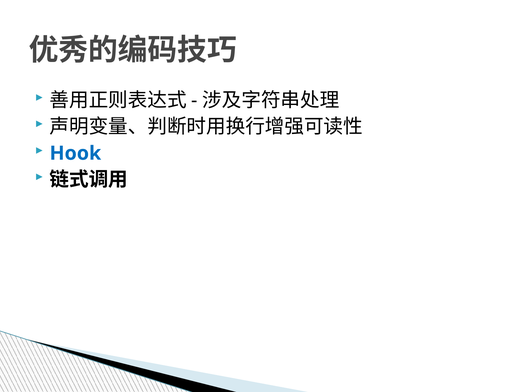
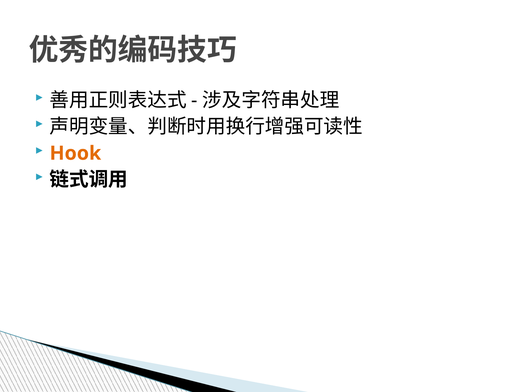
Hook colour: blue -> orange (75, 153)
